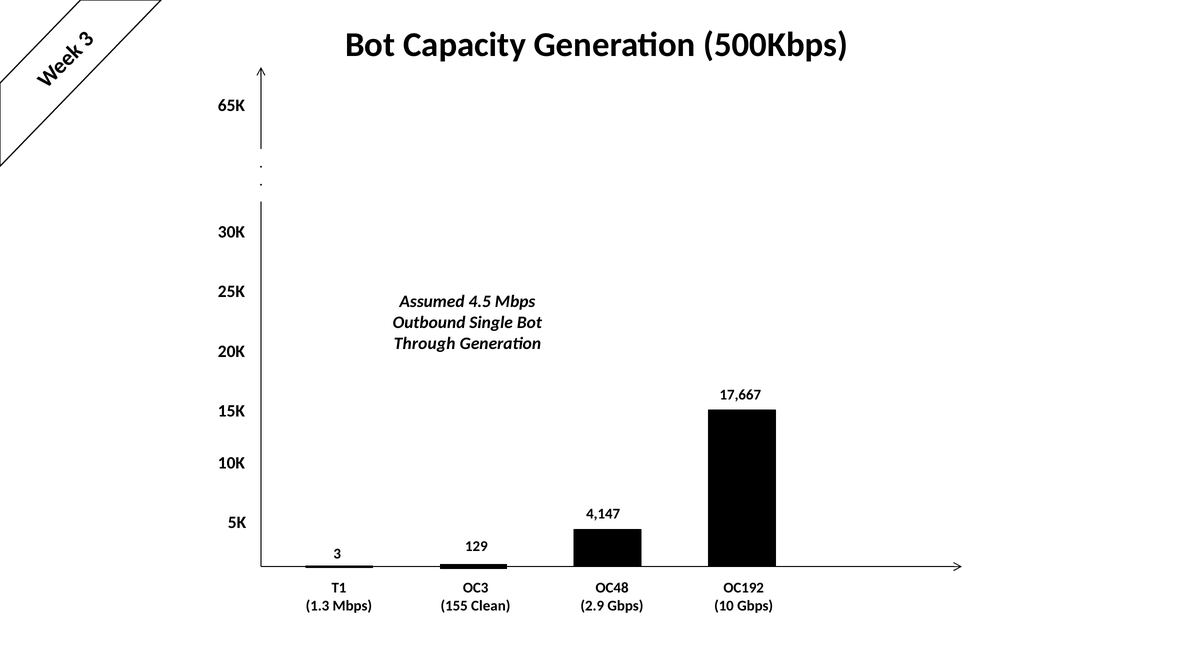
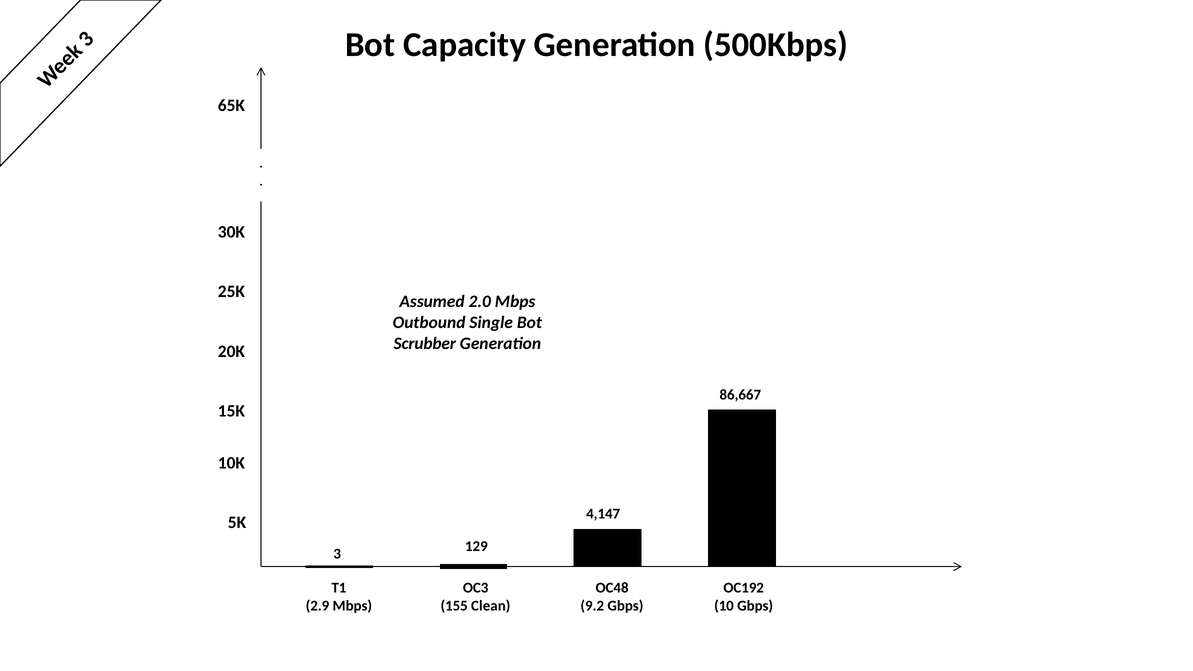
4.5: 4.5 -> 2.0 (480, 302)
Through: Through -> Scrubber (425, 343)
17,667: 17,667 -> 86,667 (740, 395)
1.3: 1.3 -> 2.9 (317, 606)
2.9: 2.9 -> 9.2 (592, 606)
